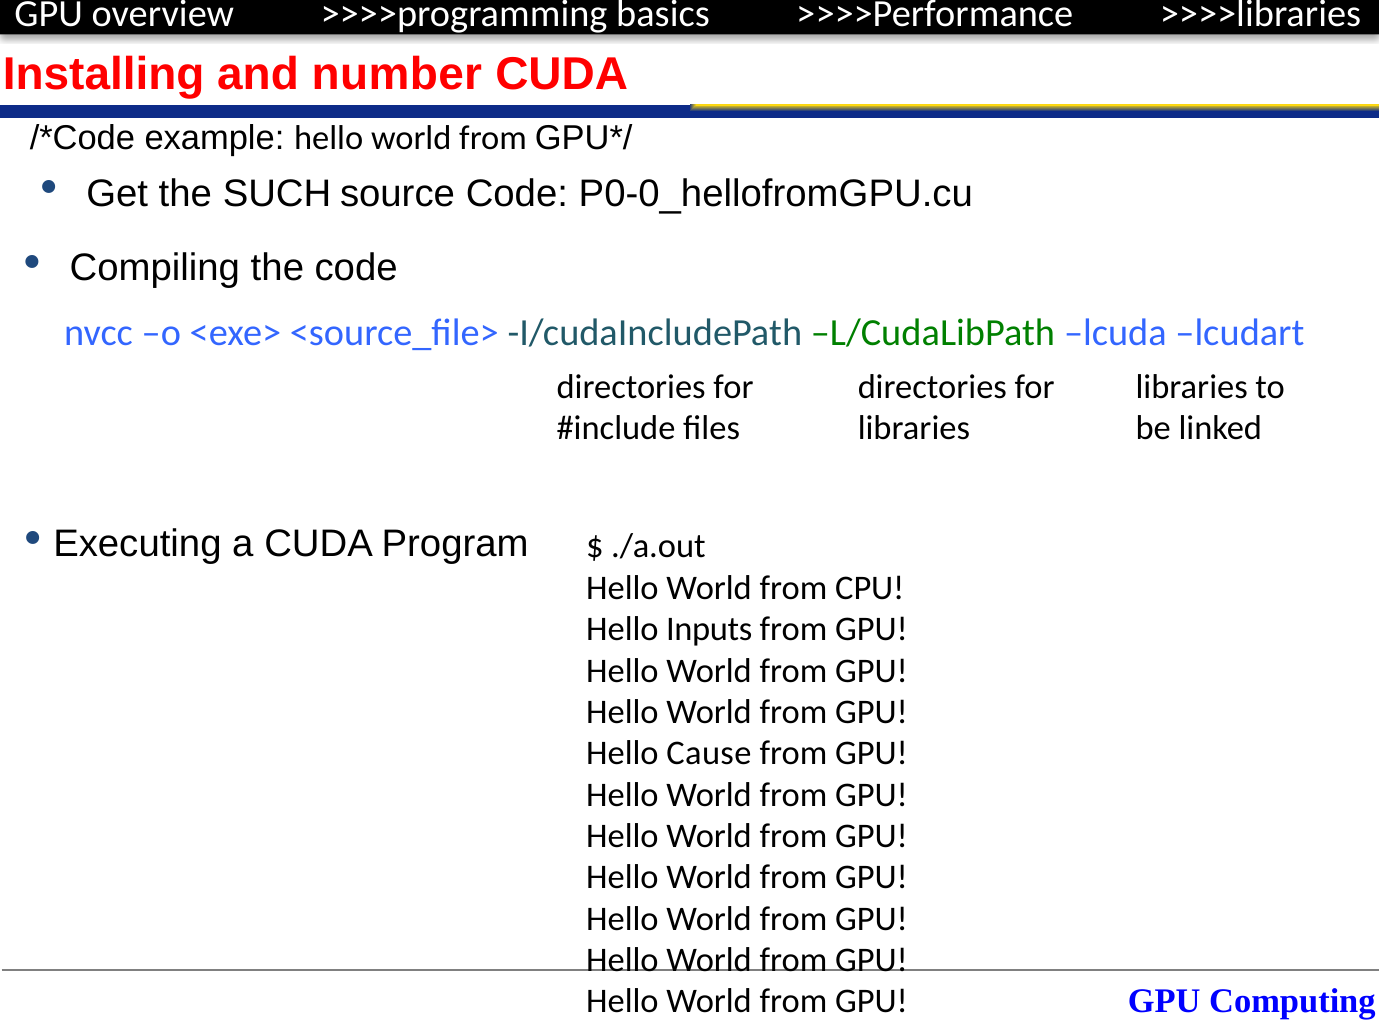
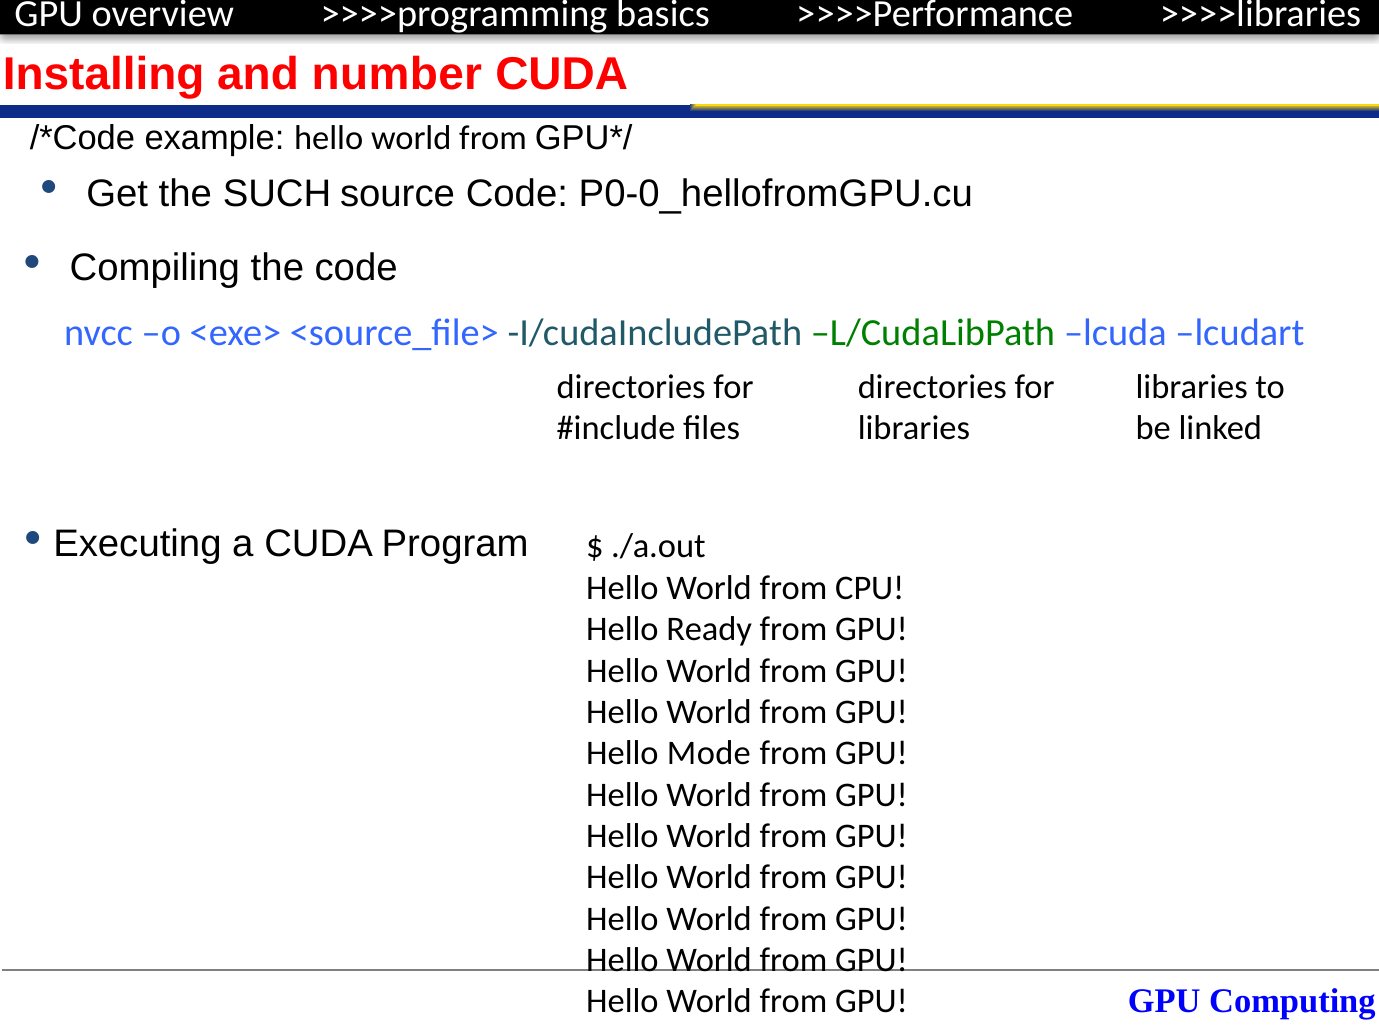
Inputs: Inputs -> Ready (709, 629)
Cause: Cause -> Mode (709, 754)
